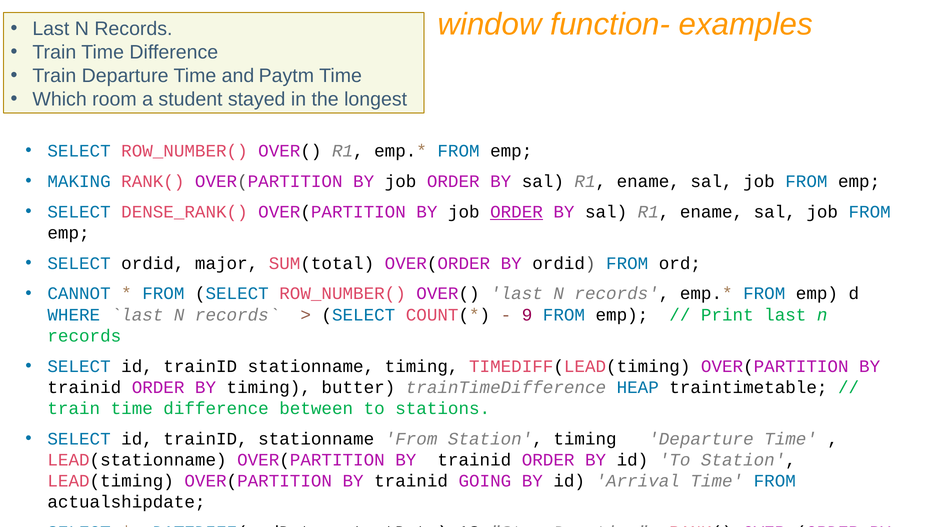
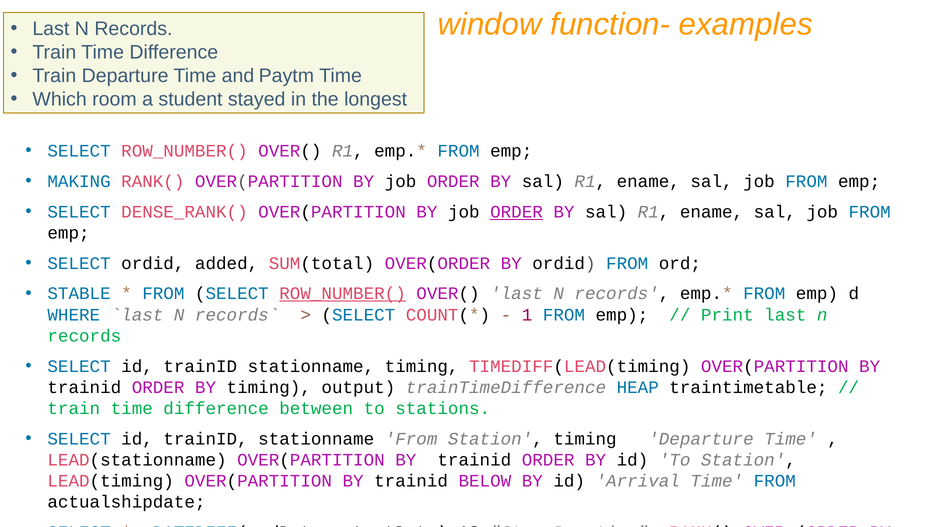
major: major -> added (227, 263)
CANNOT: CANNOT -> STABLE (79, 294)
ROW_NUMBER( underline: none -> present (343, 294)
9: 9 -> 1 (527, 315)
butter: butter -> output (358, 387)
GOING: GOING -> BELOW (485, 481)
